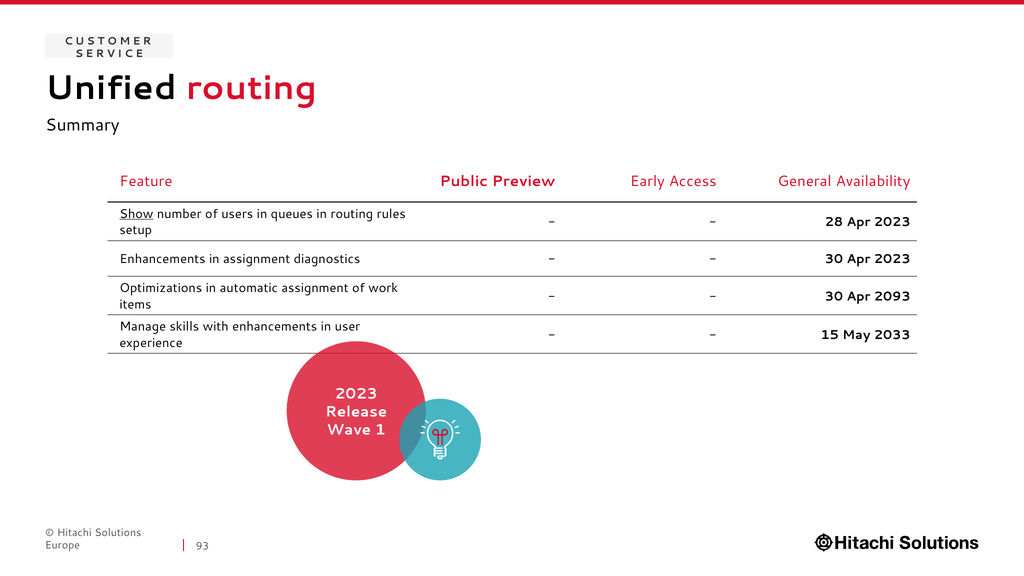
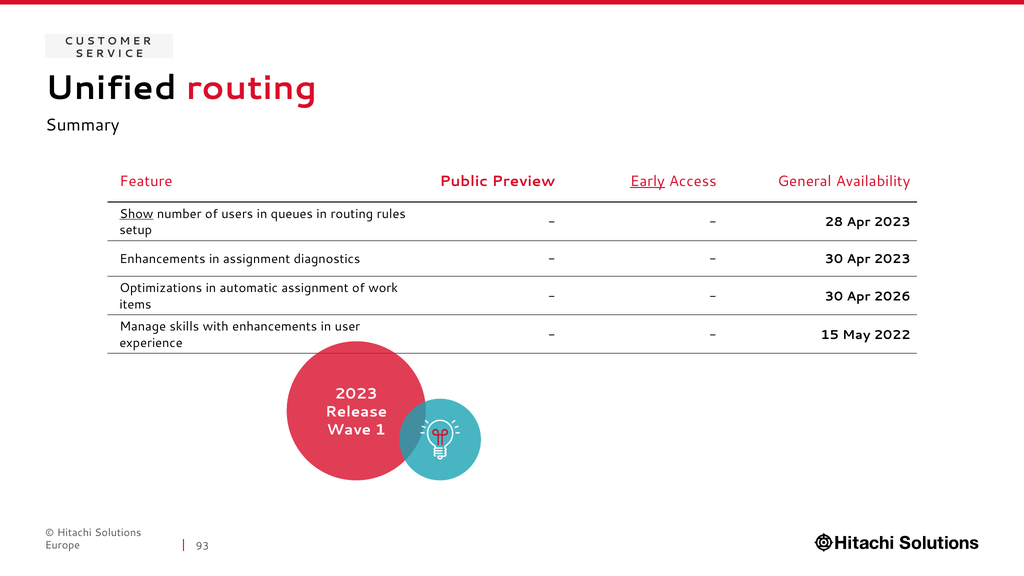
Early underline: none -> present (647, 181)
2093: 2093 -> 2026 (892, 296)
2033: 2033 -> 2022 (892, 335)
